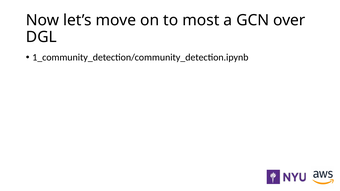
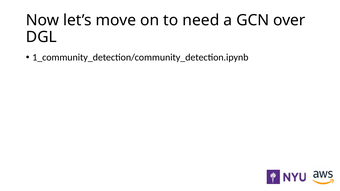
most: most -> need (201, 20)
